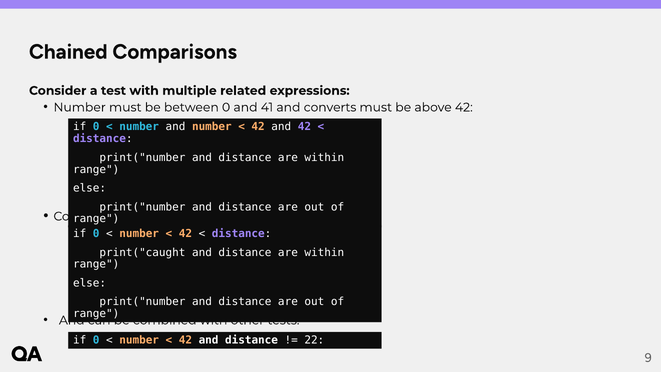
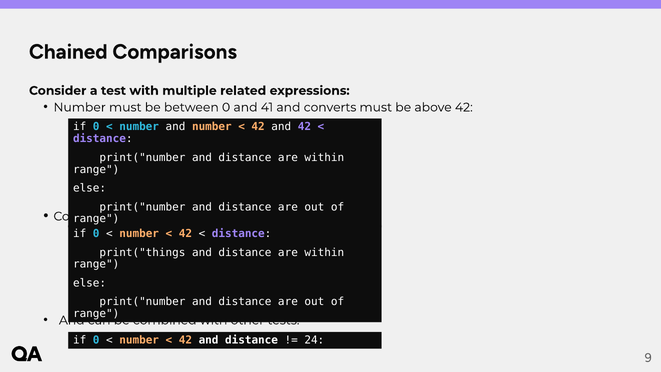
print("caught: print("caught -> print("things (142, 252)
22: 22 -> 24 (314, 340)
